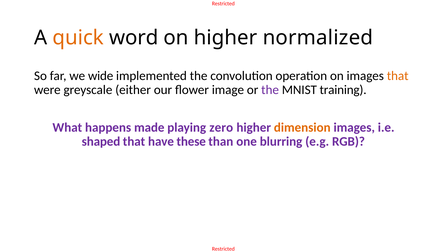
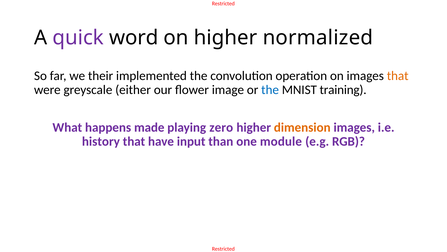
quick colour: orange -> purple (78, 38)
wide: wide -> their (101, 76)
the colour: purple -> blue (270, 90)
shaped: shaped -> history (101, 141)
these: these -> input (191, 141)
blurring: blurring -> module (281, 141)
